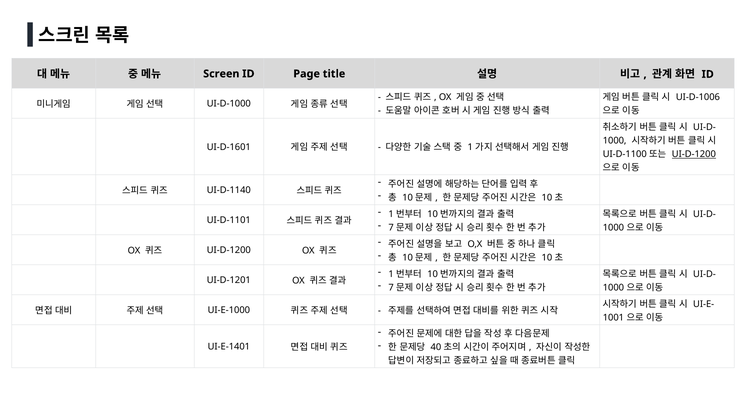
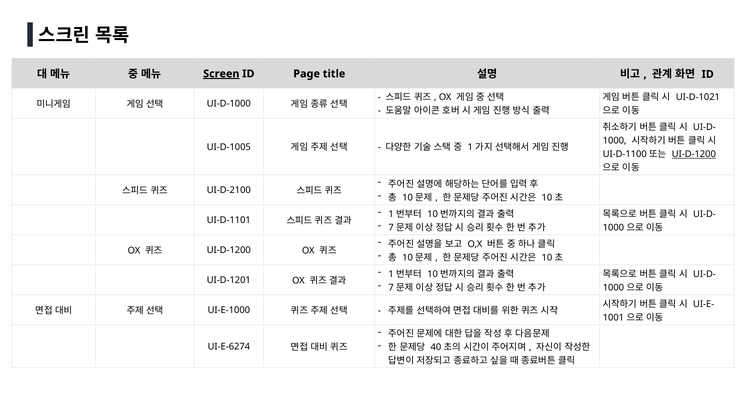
Screen underline: none -> present (221, 74)
UI-D-1006: UI-D-1006 -> UI-D-1021 (698, 97)
UI-D-1601: UI-D-1601 -> UI-D-1005 (229, 147)
UI-D-1140: UI-D-1140 -> UI-D-2100 (229, 191)
UI-E-1401: UI-E-1401 -> UI-E-6274 (229, 347)
